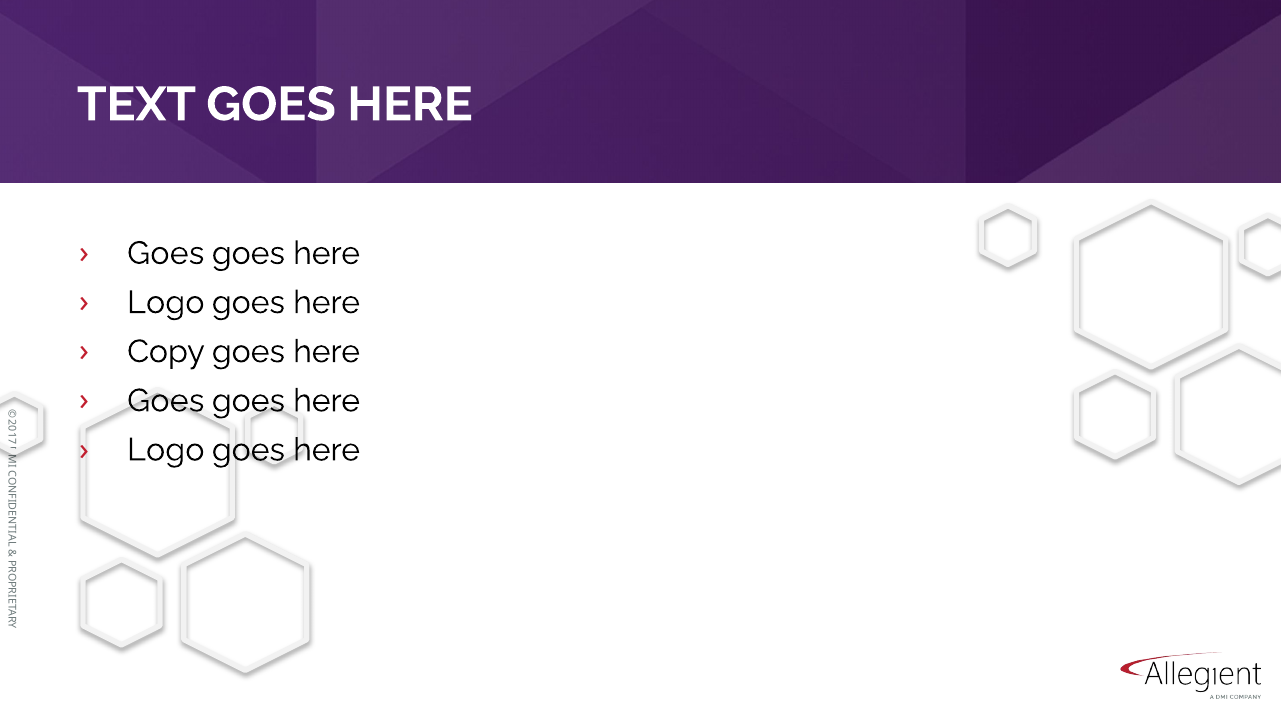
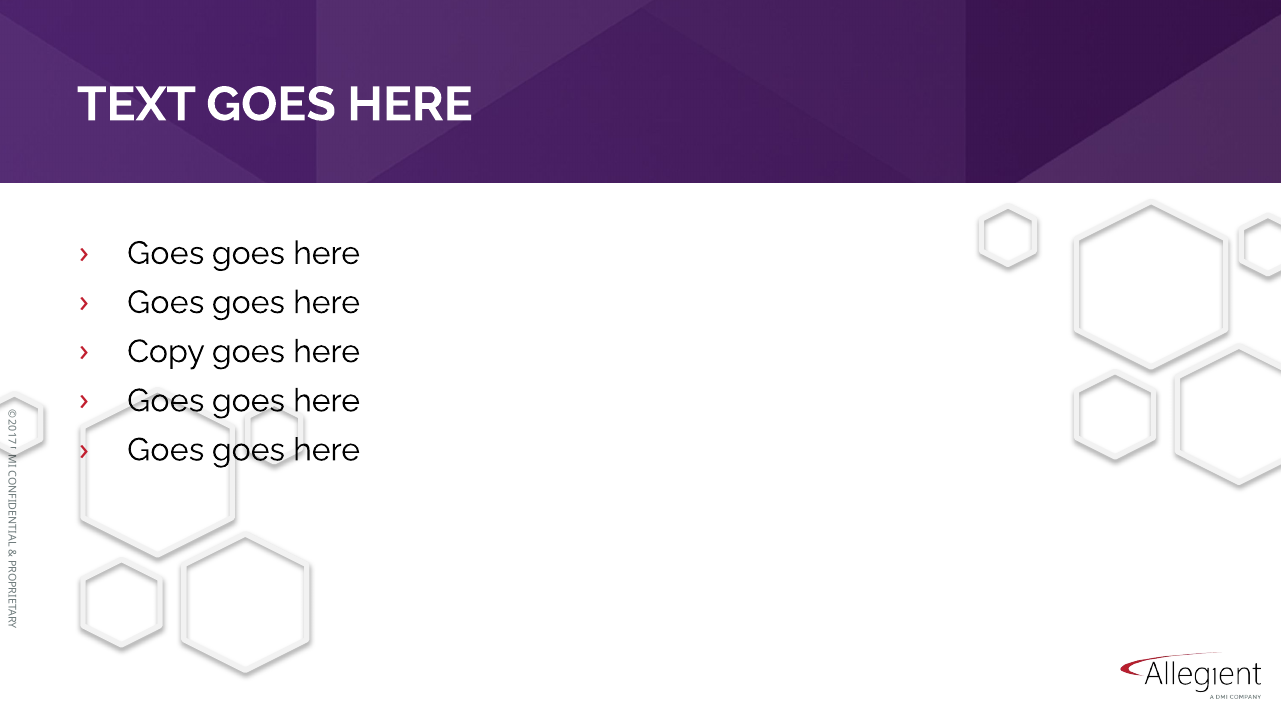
Logo: Logo -> Goes (166, 302)
Logo: Logo -> Goes (166, 450)
